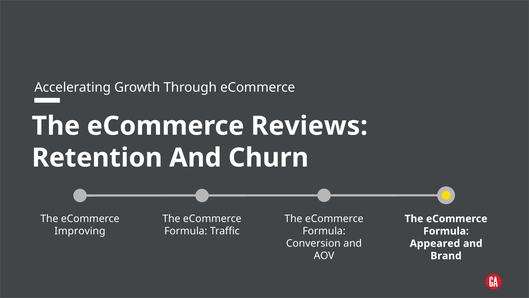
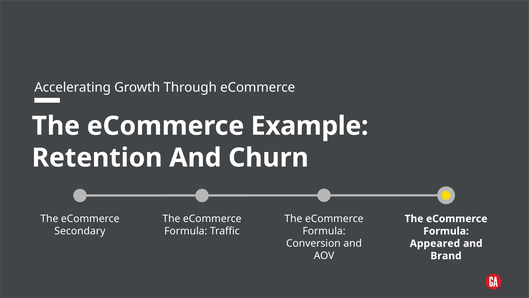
Reviews: Reviews -> Example (310, 126)
Improving: Improving -> Secondary (80, 231)
